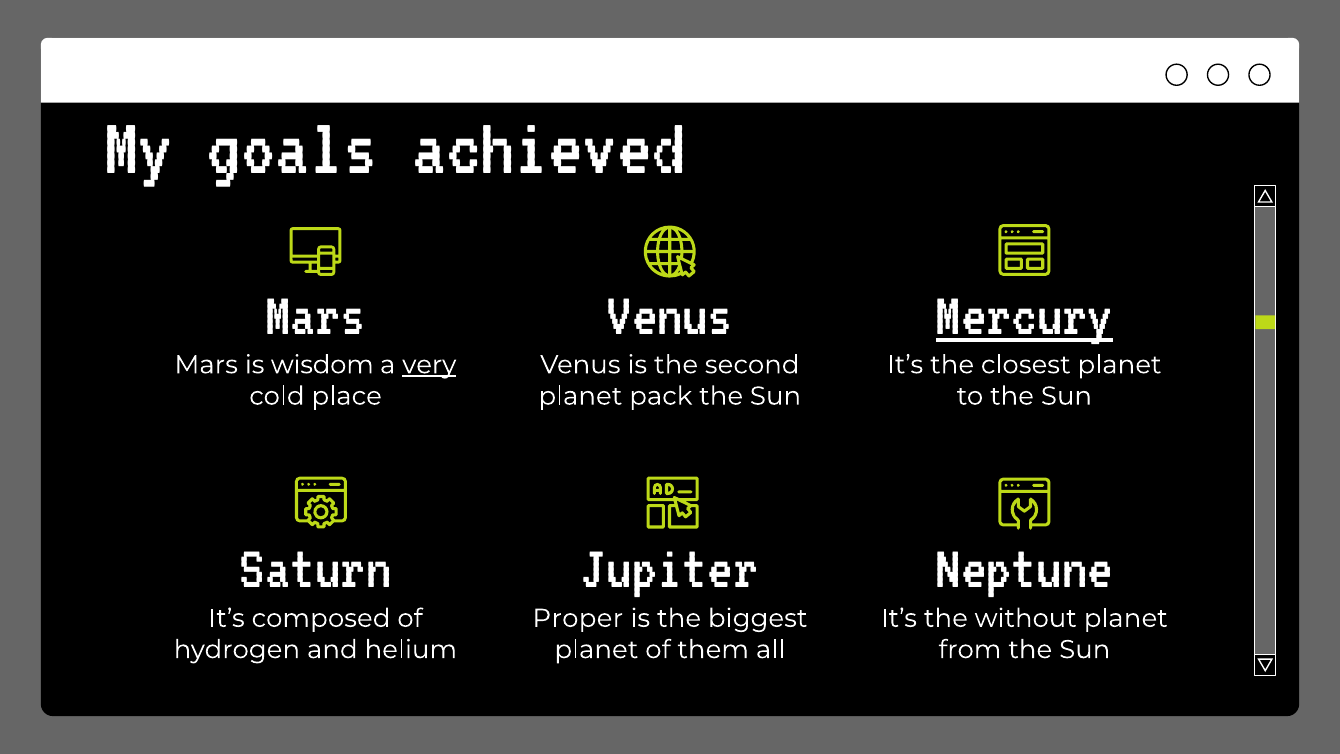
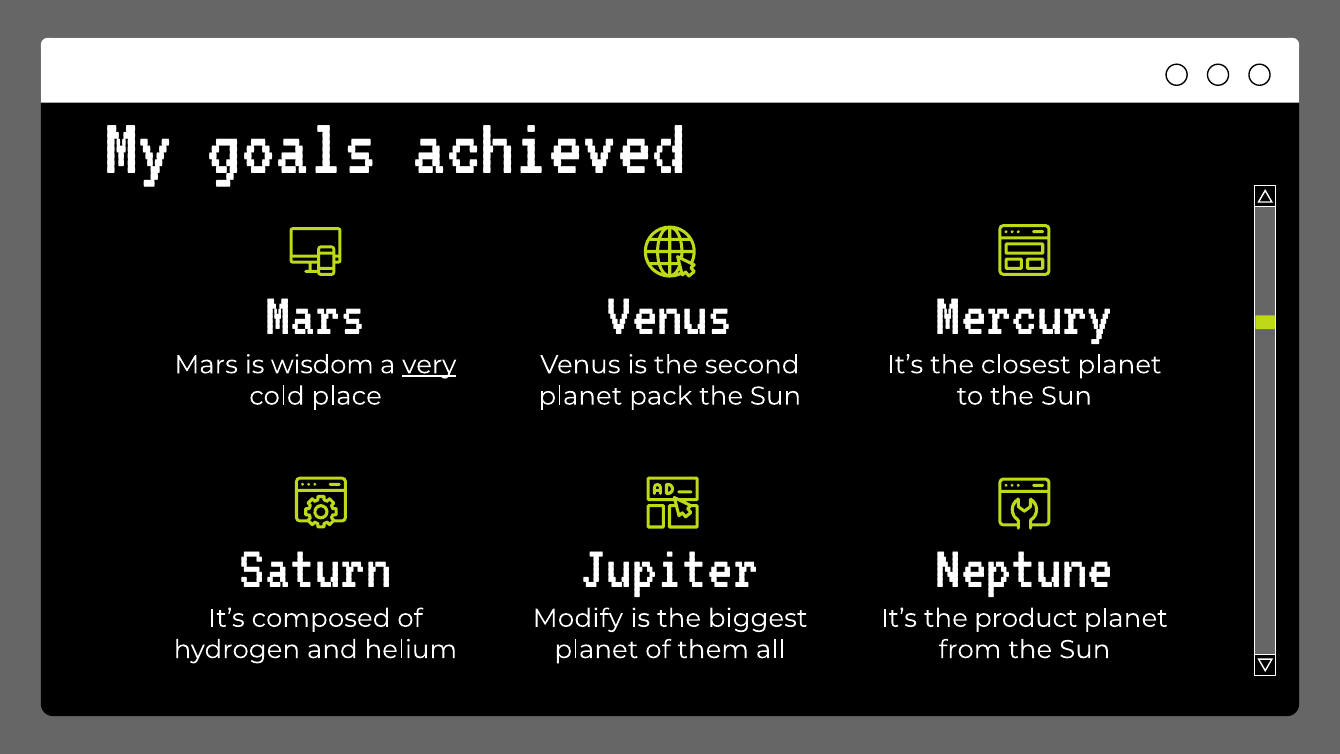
Mercury underline: present -> none (1024, 313)
Proper: Proper -> Modify (578, 618)
without: without -> product (1026, 618)
